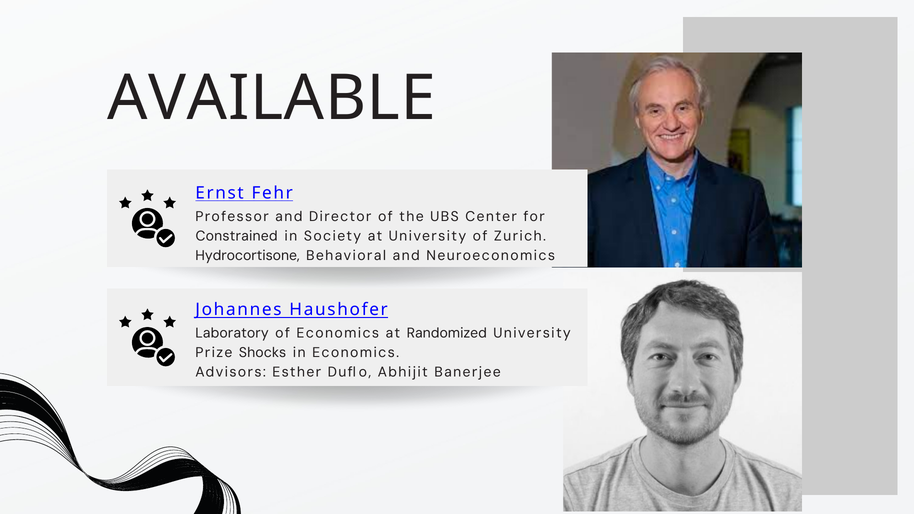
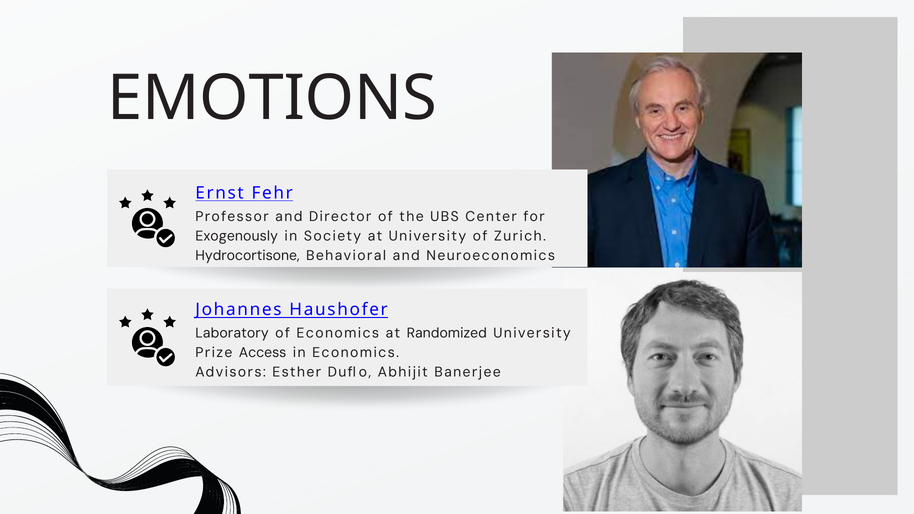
AVAILABLE: AVAILABLE -> EMOTIONS (272, 98)
Constrained: Constrained -> Exogenously (237, 236)
Shocks: Shocks -> Access (263, 353)
